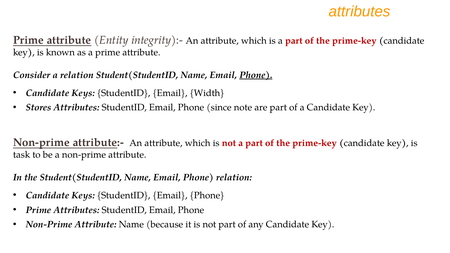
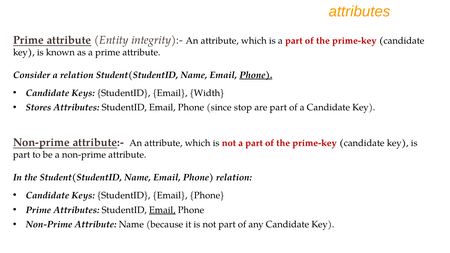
note: note -> stop (243, 108)
task: task -> part (22, 155)
Email underline: none -> present (162, 210)
